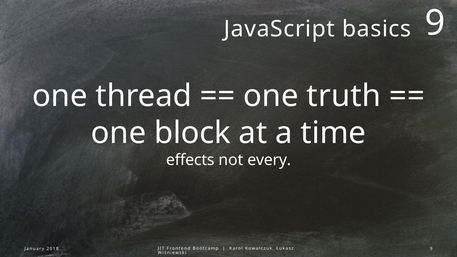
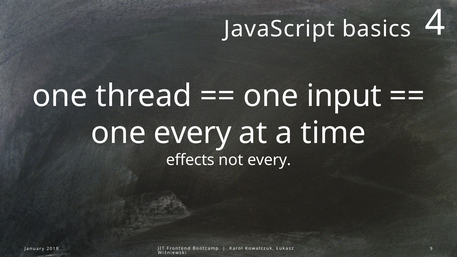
basics 9: 9 -> 4 (435, 23)
truth: truth -> input (344, 96)
one block: block -> every (193, 133)
